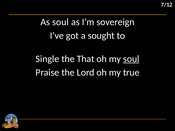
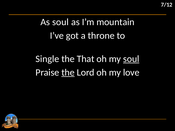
sovereign: sovereign -> mountain (115, 22)
sought: sought -> throne (101, 36)
the underline: none -> present (68, 73)
true: true -> love (131, 73)
